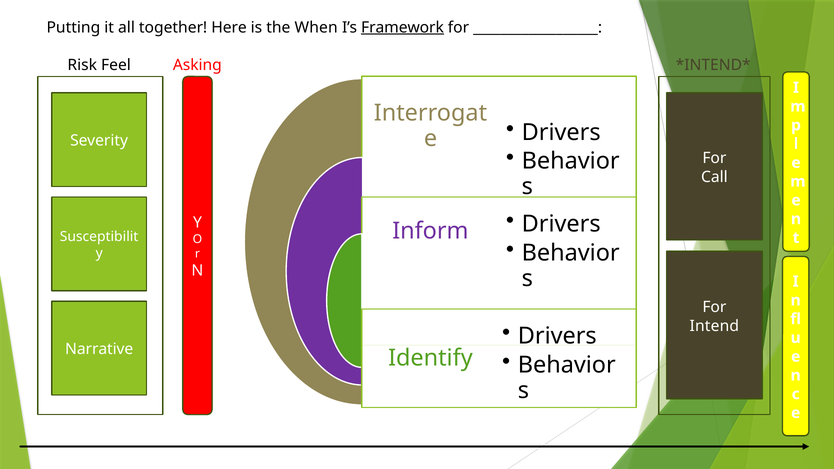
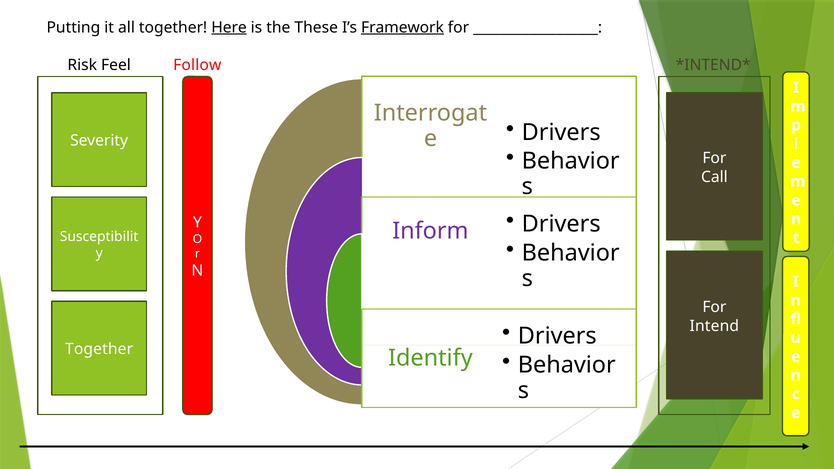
Here underline: none -> present (229, 27)
When: When -> These (316, 27)
Asking: Asking -> Follow (197, 65)
Narrative: Narrative -> Together (99, 349)
